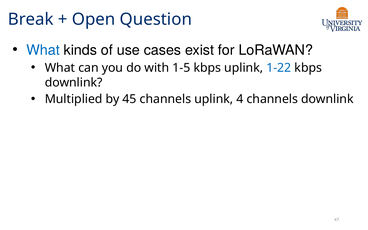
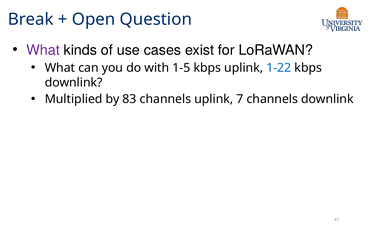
What colour: blue -> purple (43, 50)
45: 45 -> 83 (129, 99)
4: 4 -> 7 (240, 99)
